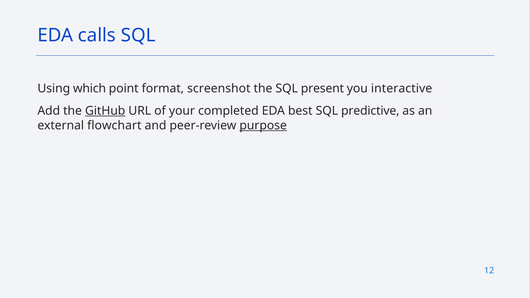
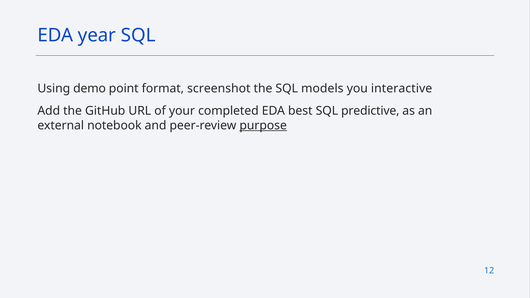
calls: calls -> year (97, 35)
which: which -> demo (90, 89)
present: present -> models (322, 89)
GitHub underline: present -> none (105, 111)
flowchart: flowchart -> notebook (114, 126)
